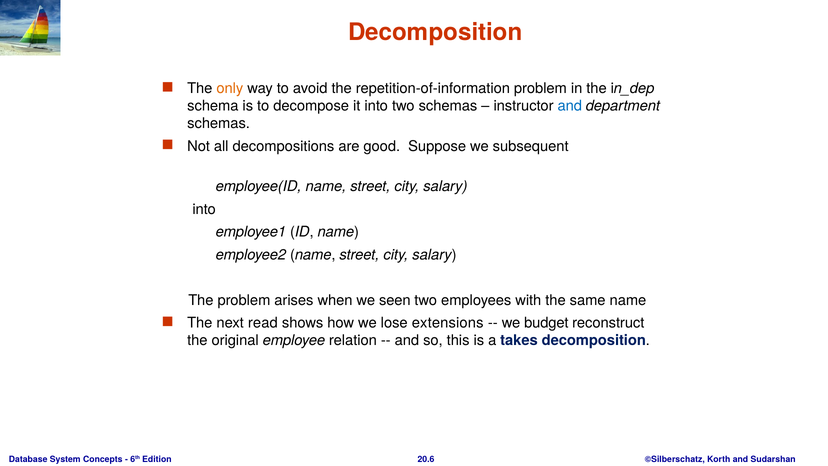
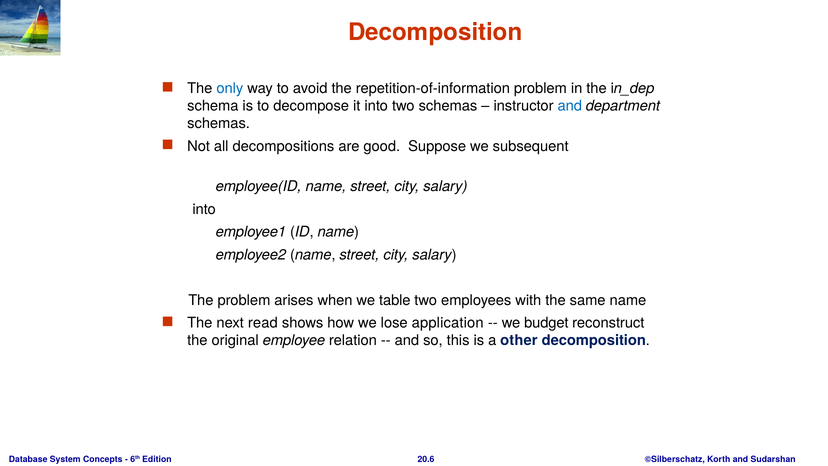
only colour: orange -> blue (230, 88)
seen: seen -> table (395, 300)
extensions: extensions -> application (448, 323)
takes: takes -> other (519, 340)
